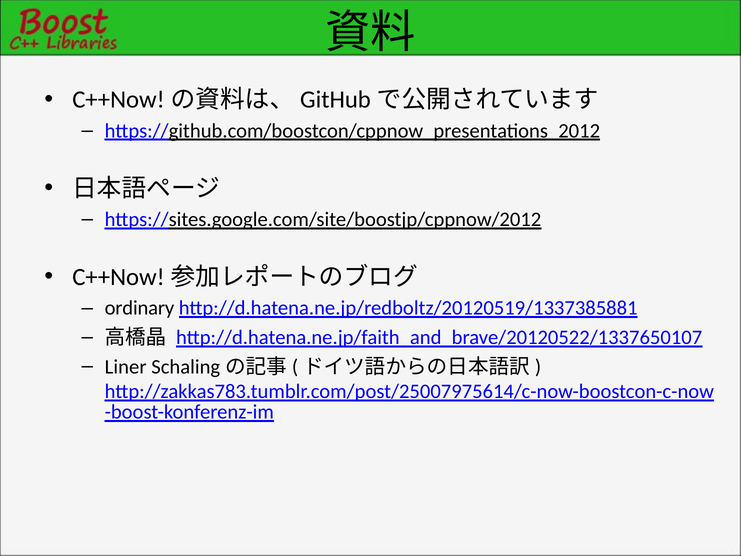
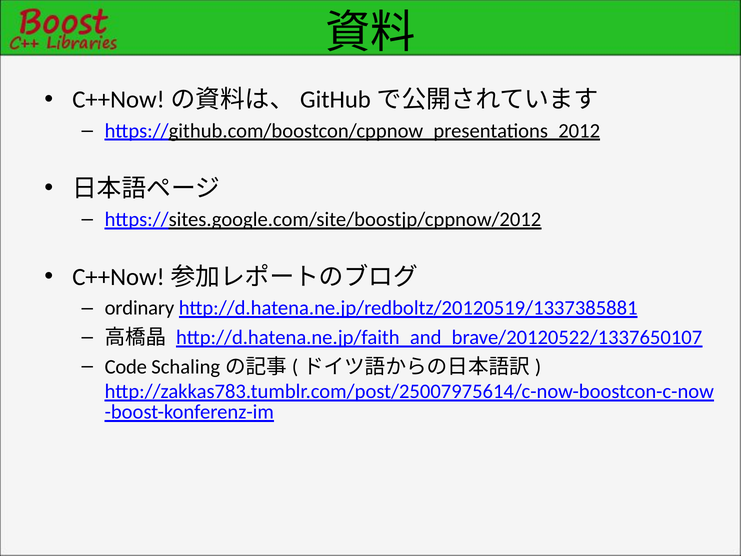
Liner: Liner -> Code (126, 367)
